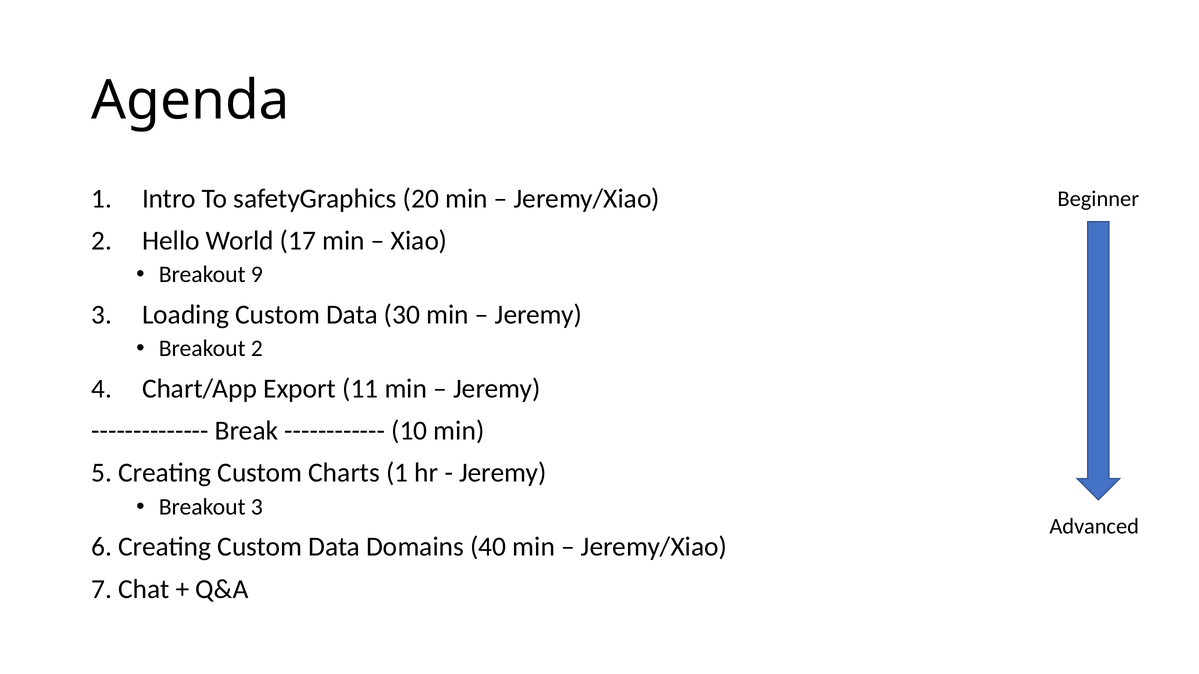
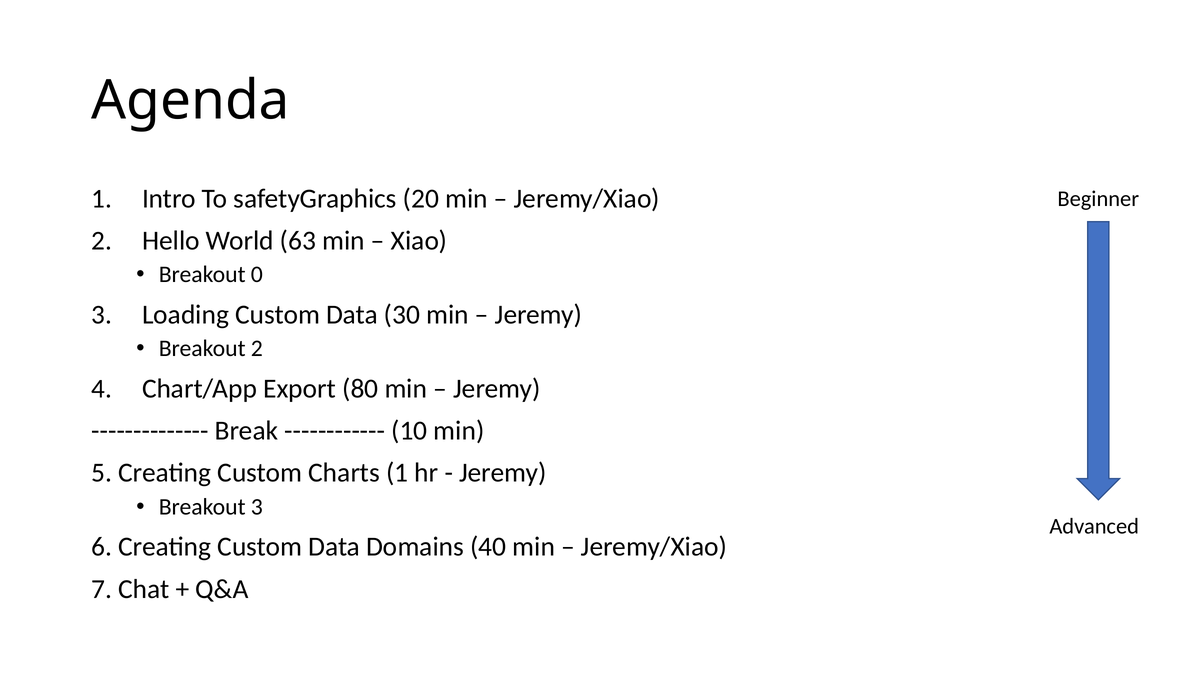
17: 17 -> 63 (298, 241)
9: 9 -> 0 (257, 275)
11: 11 -> 80 (360, 389)
